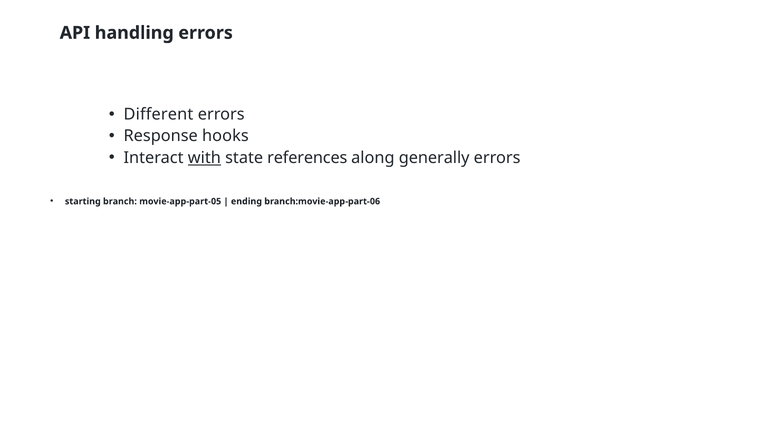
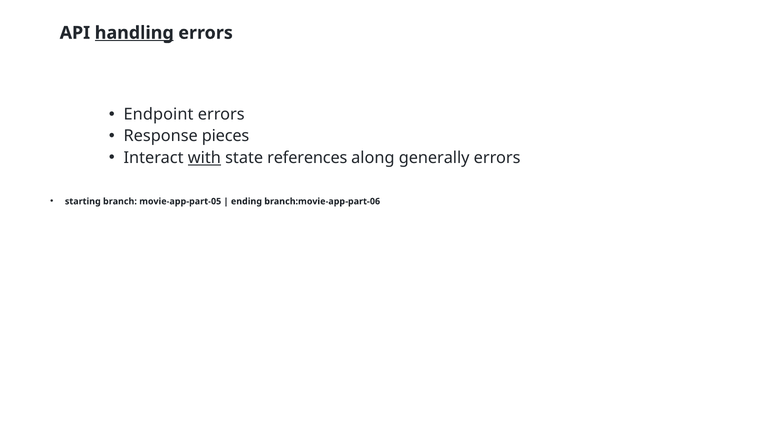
handling underline: none -> present (134, 33)
Different: Different -> Endpoint (159, 114)
hooks: hooks -> pieces (226, 136)
